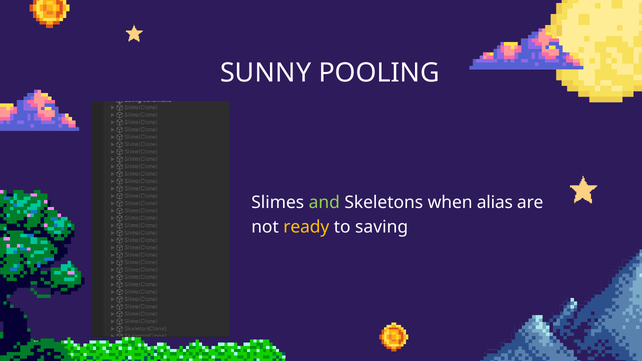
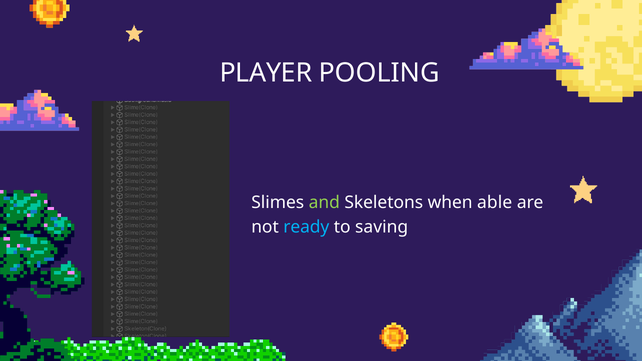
SUNNY: SUNNY -> PLAYER (266, 73)
alias: alias -> able (495, 203)
ready colour: yellow -> light blue (306, 227)
